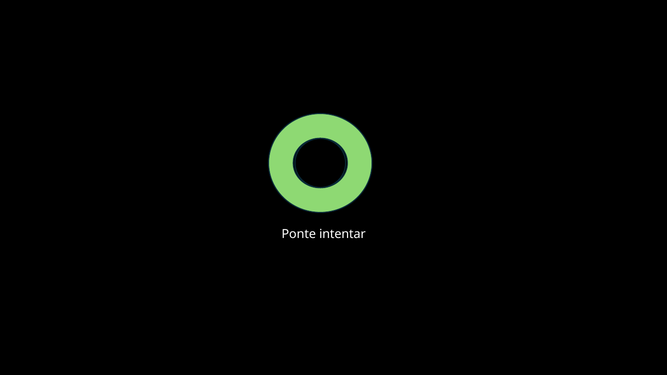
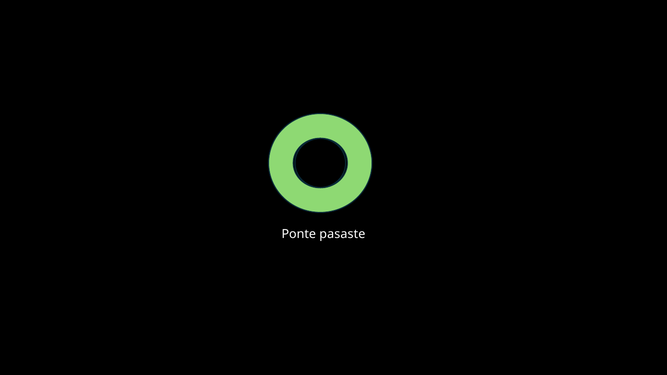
intentar: intentar -> pasaste (342, 234)
